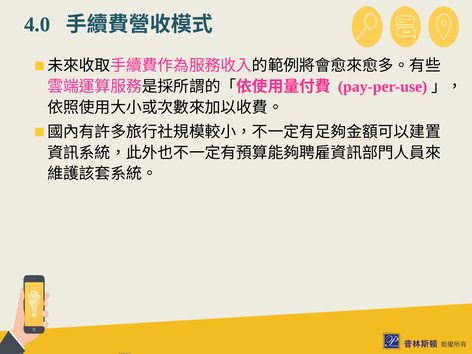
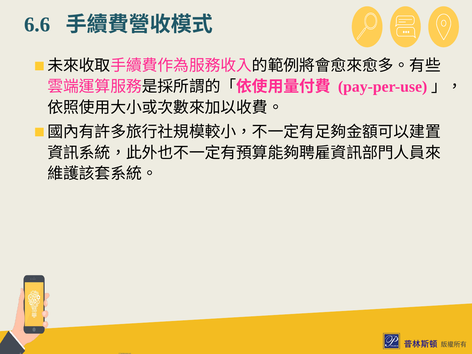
4.0: 4.0 -> 6.6 (37, 25)
